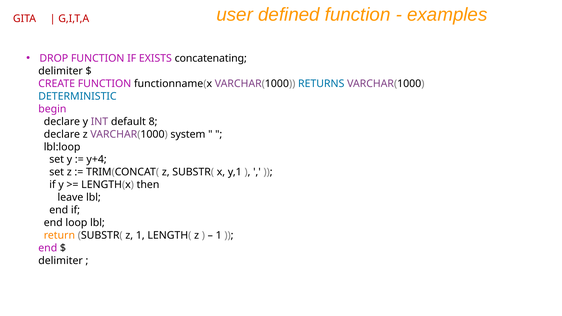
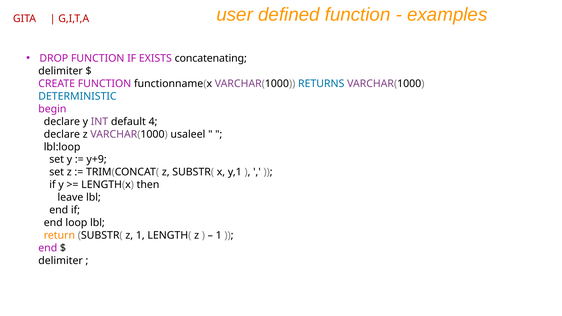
8: 8 -> 4 (153, 122)
system: system -> usaleel (188, 134)
y+4: y+4 -> y+9 (97, 160)
